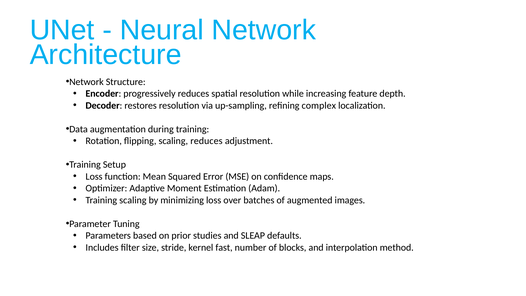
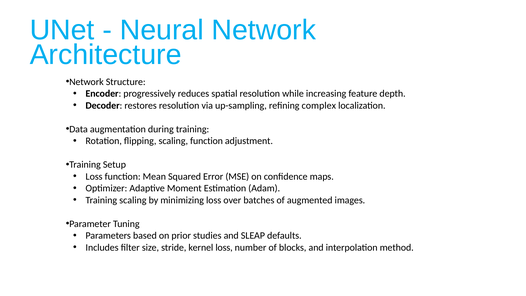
scaling reduces: reduces -> function (207, 141)
kernel fast: fast -> loss (224, 247)
